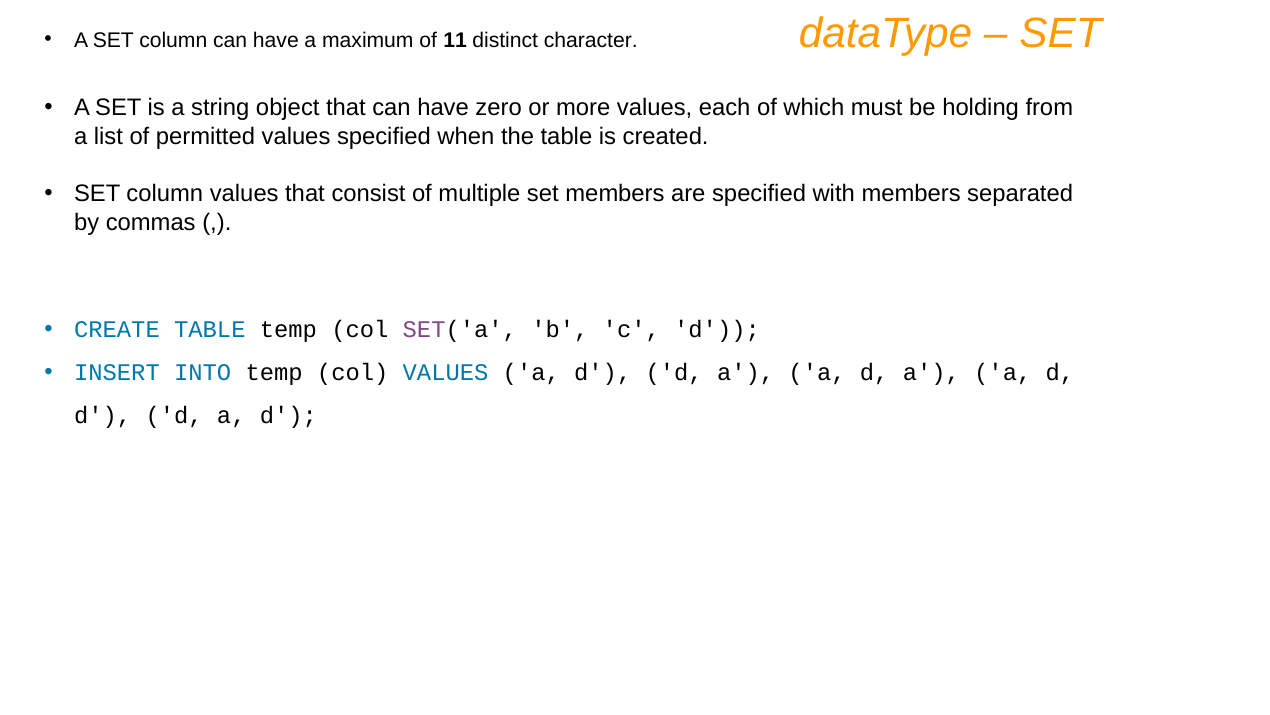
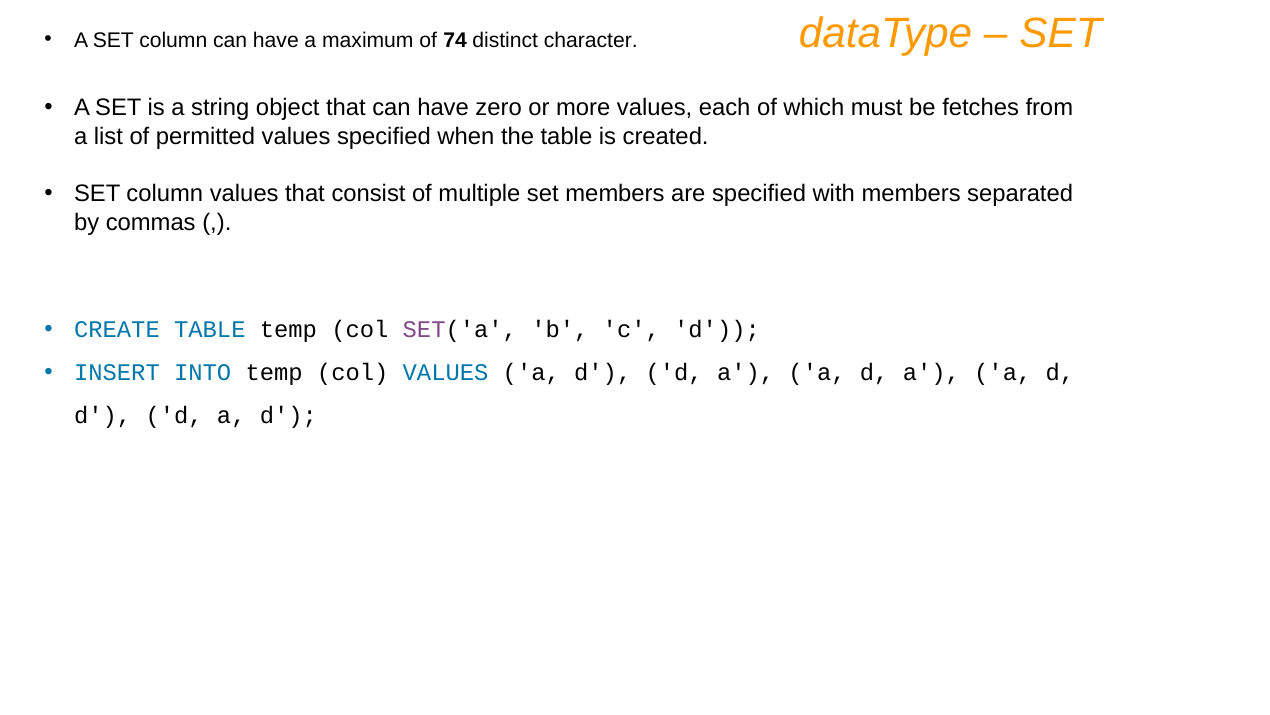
11: 11 -> 74 (455, 40)
holding: holding -> fetches (981, 108)
